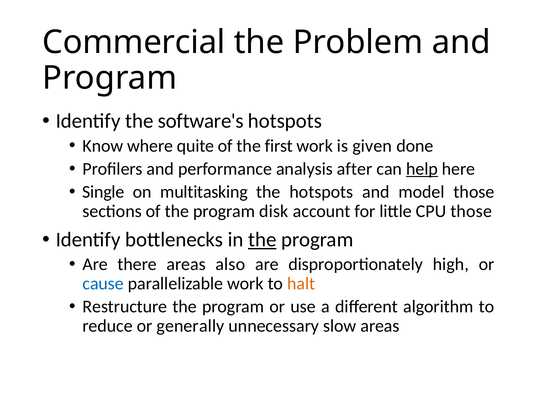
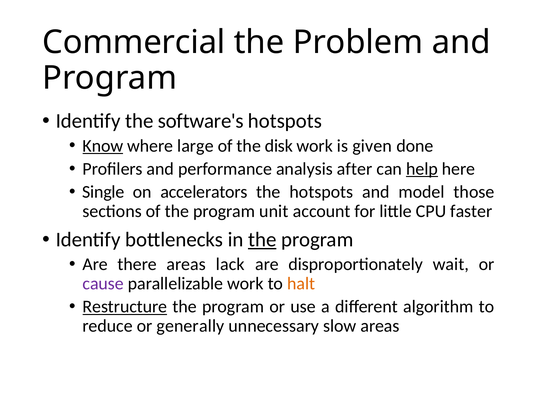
Know underline: none -> present (103, 146)
quite: quite -> large (195, 146)
first: first -> disk (279, 146)
multitasking: multitasking -> accelerators (204, 192)
disk: disk -> unit (274, 211)
CPU those: those -> faster (471, 211)
also: also -> lack (230, 264)
high: high -> wait (451, 264)
cause colour: blue -> purple (103, 283)
Restructure underline: none -> present (125, 307)
